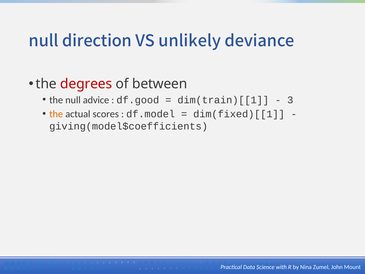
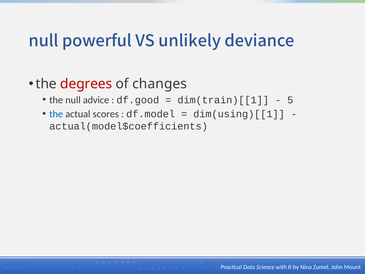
direction: direction -> powerful (97, 41)
between: between -> changes (160, 84)
3: 3 -> 5 (290, 100)
the colour: orange -> blue (56, 114)
dim(fixed)[[1: dim(fixed)[[1 -> dim(using)[[1 (239, 114)
giving(model$coefficients: giving(model$coefficients -> actual(model$coefficients (129, 126)
